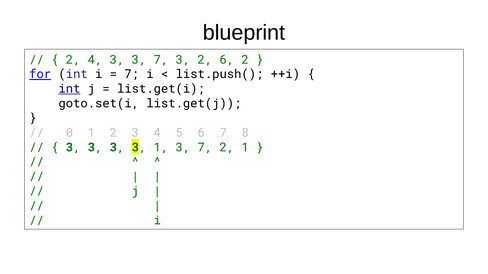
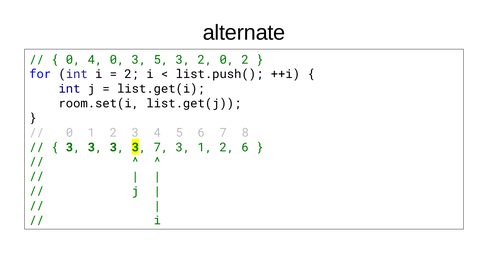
blueprint: blueprint -> alternate (244, 33)
2: 2 -> 0 (73, 60)
4 3: 3 -> 0 (117, 60)
7: 7 -> 5 (161, 60)
2 6: 6 -> 0 (227, 60)
for underline: present -> none (40, 74)
7: 7 -> 2 (132, 74)
int underline: present -> none (69, 89)
goto.set(i: goto.set(i -> room.set(i (99, 104)
3 1: 1 -> 7 (161, 148)
7: 7 -> 1 (205, 148)
2 1: 1 -> 6 (245, 148)
